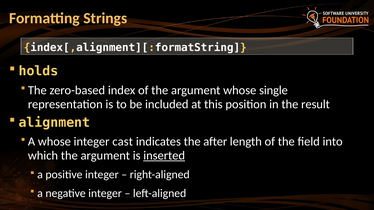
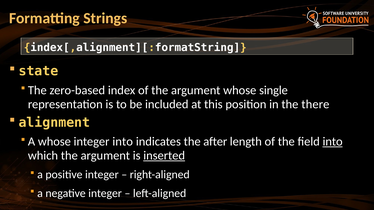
holds: holds -> state (38, 71)
result: result -> there (315, 104)
integer cast: cast -> into (123, 142)
into underline: none -> present (333, 142)
